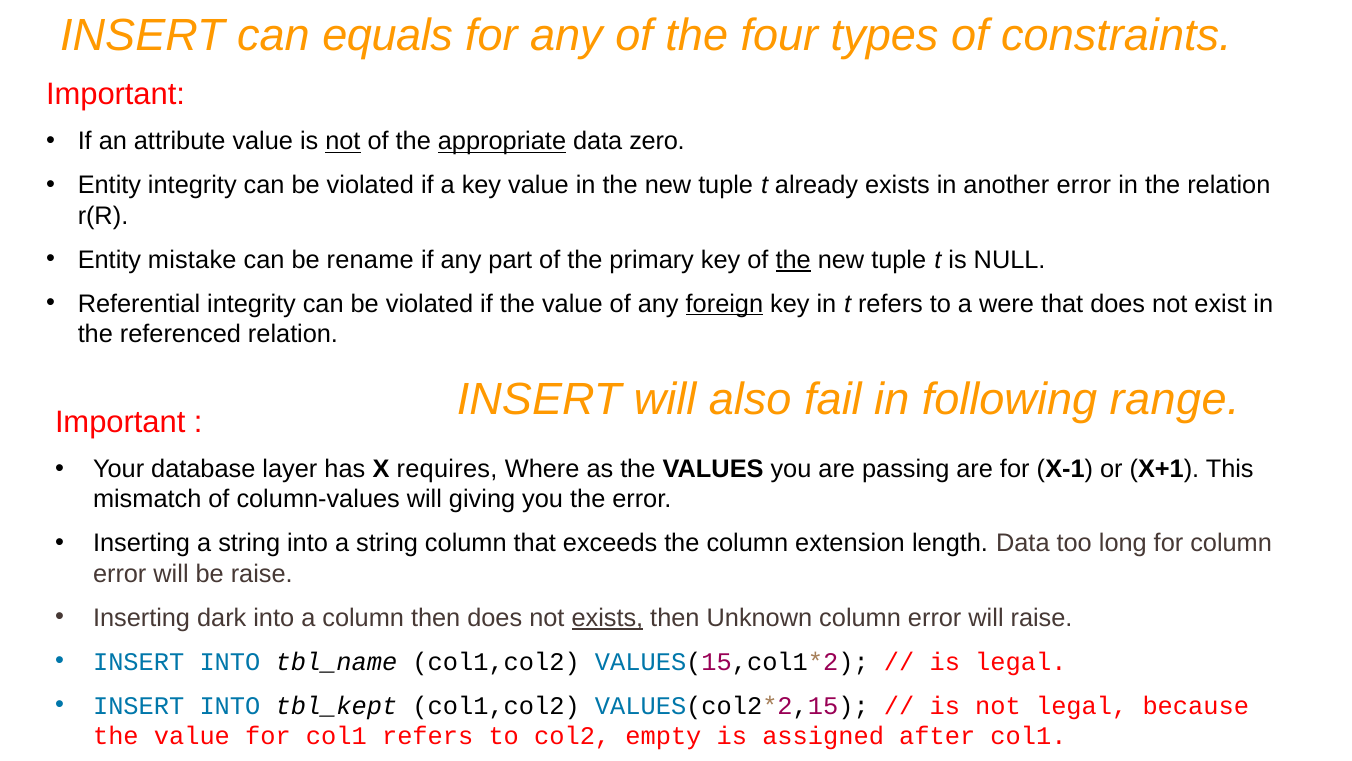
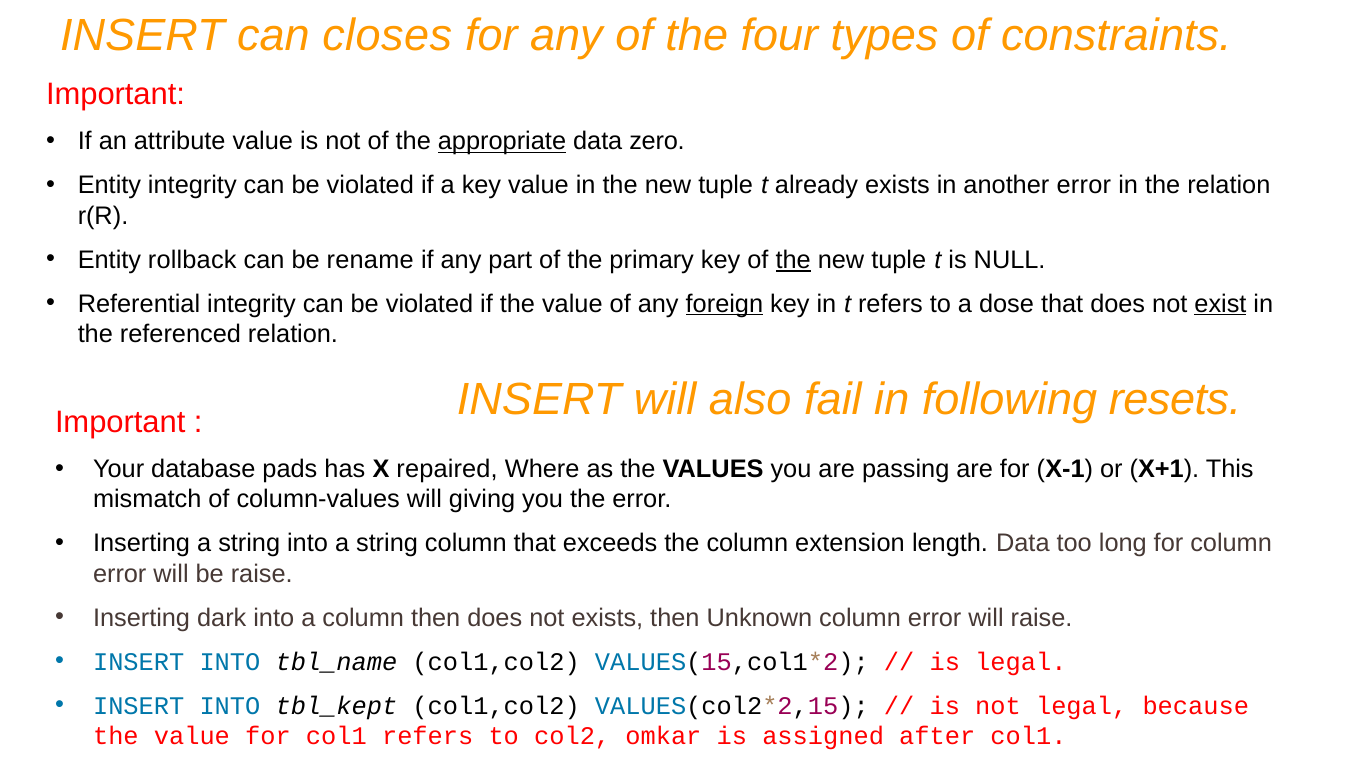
equals: equals -> closes (387, 35)
not underline: present -> none (343, 141)
mistake: mistake -> rollback (192, 260)
were: were -> dose (1007, 304)
exist underline: none -> present (1220, 304)
range: range -> resets (1175, 399)
layer: layer -> pads (290, 469)
requires: requires -> repaired (447, 469)
exists underline: present -> none (607, 618)
empty: empty -> omkar (663, 736)
